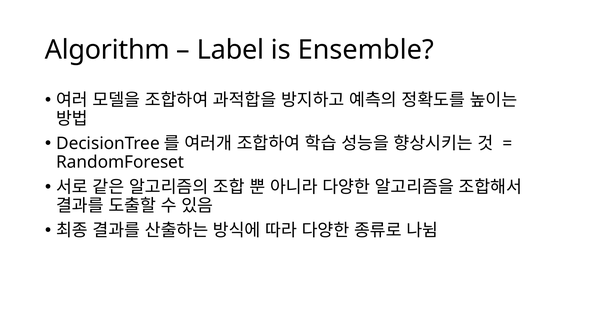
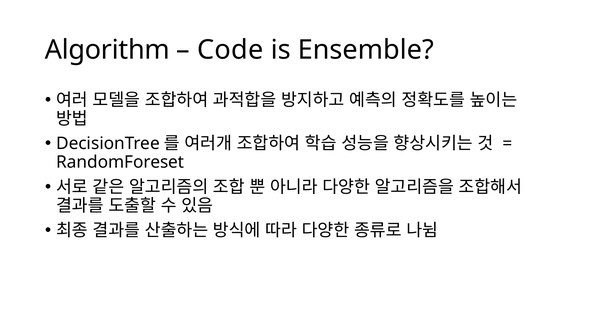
Label: Label -> Code (230, 50)
